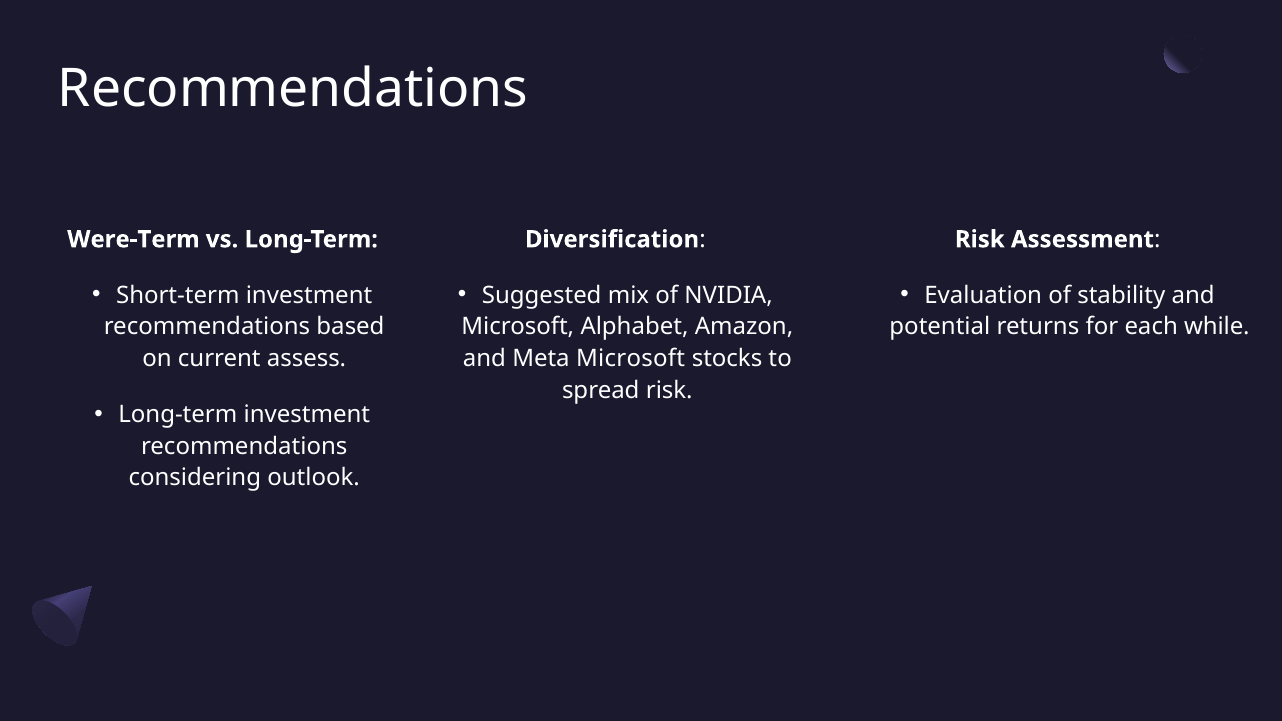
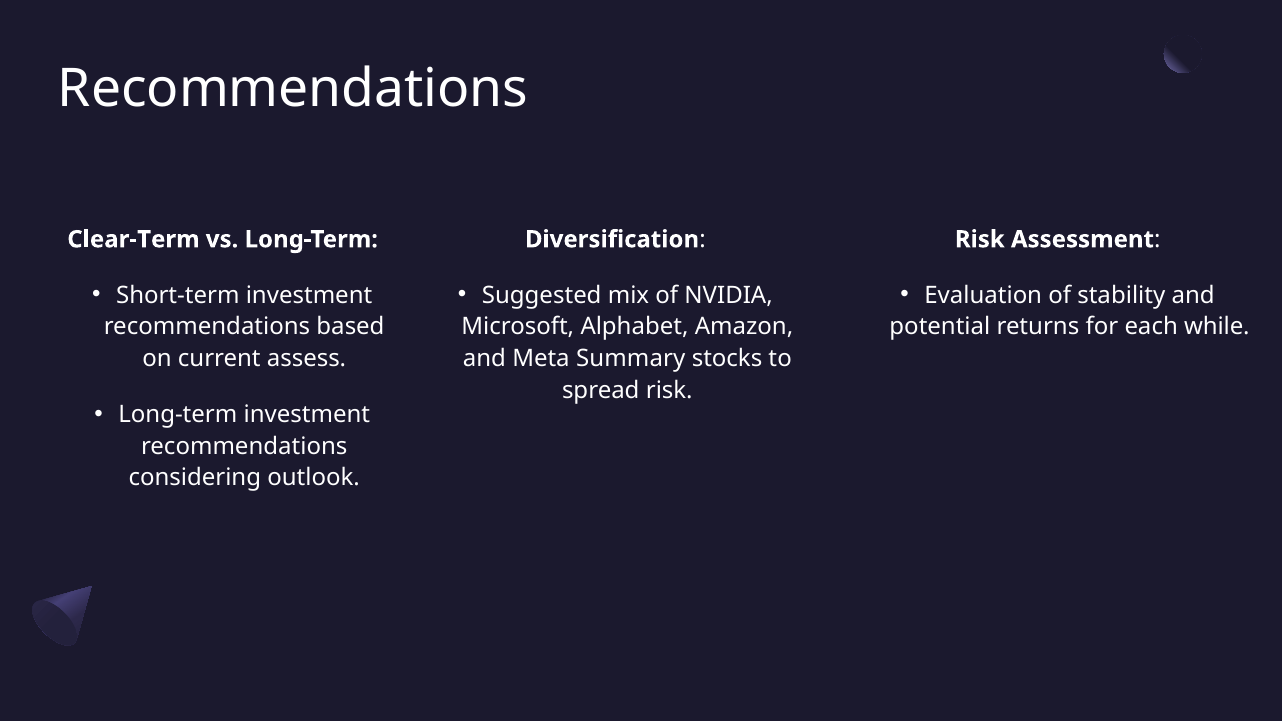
Were-Term: Were-Term -> Clear-Term (133, 239)
Meta Microsoft: Microsoft -> Summary (631, 359)
